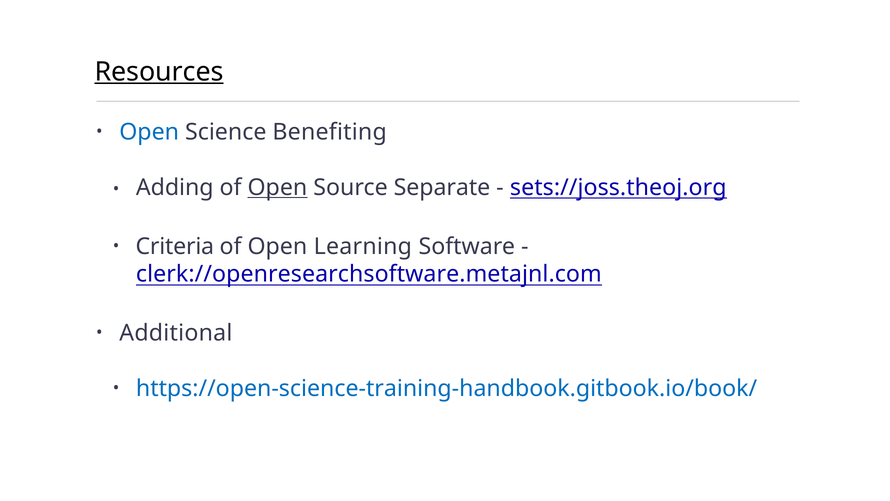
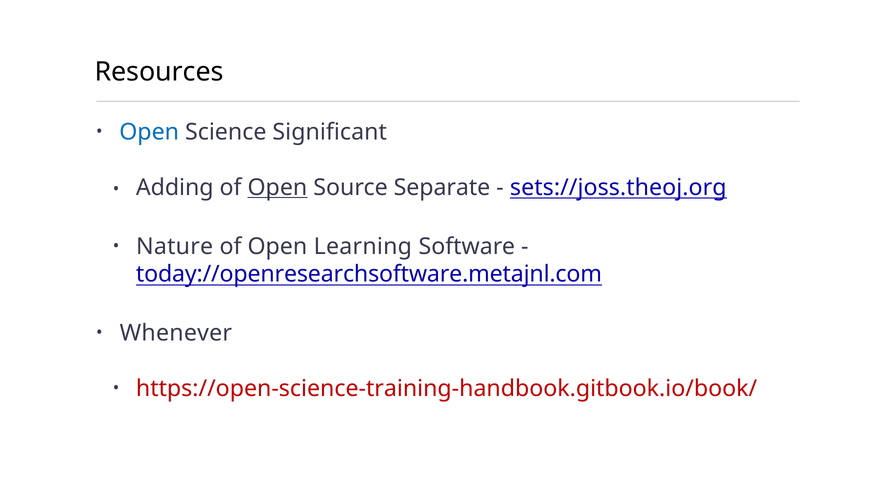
Resources underline: present -> none (159, 72)
Benefiting: Benefiting -> Significant (330, 132)
Criteria: Criteria -> Nature (175, 246)
clerk://openresearchsoftware.metajnl.com: clerk://openresearchsoftware.metajnl.com -> today://openresearchsoftware.metajnl.com (369, 274)
Additional: Additional -> Whenever (176, 333)
https://open-science-training-handbook.gitbook.io/book/ colour: blue -> red (447, 388)
